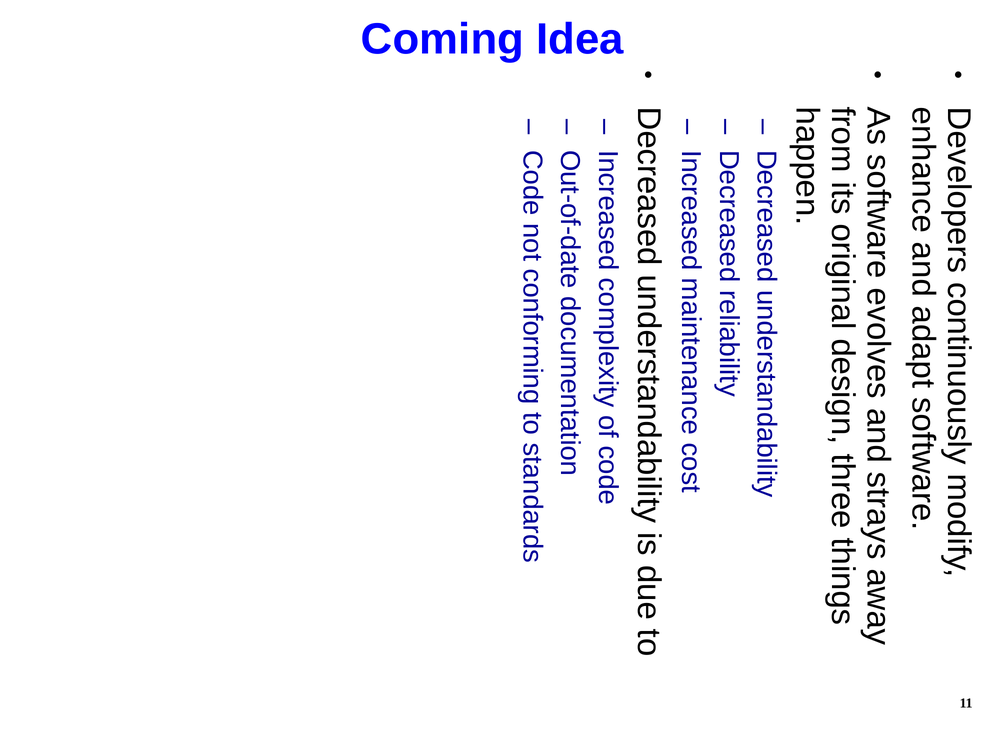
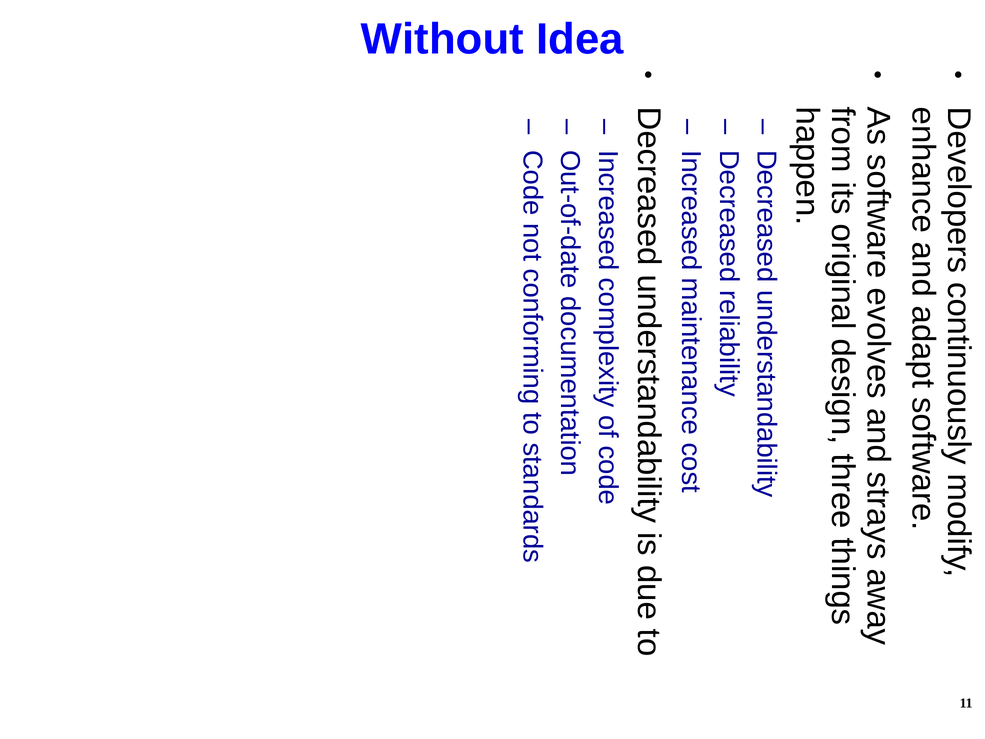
Coming: Coming -> Without (442, 39)
